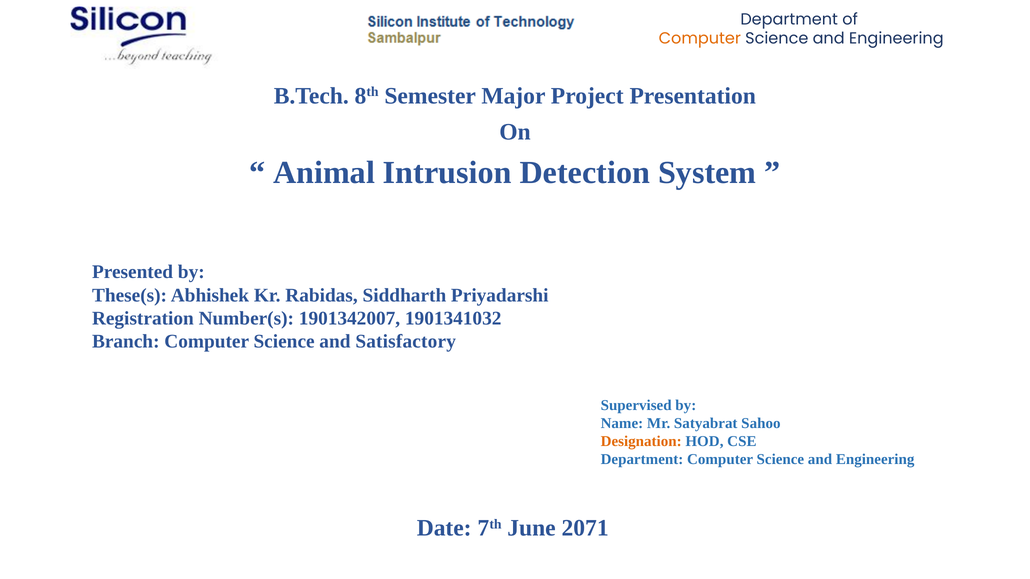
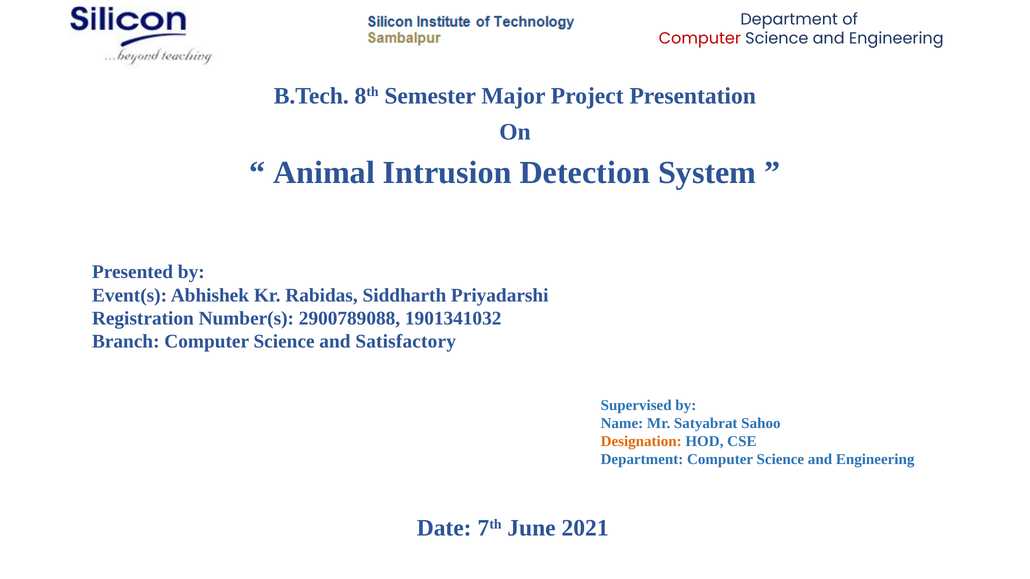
Computer colour: orange -> red (700, 39)
These(s: These(s -> Event(s (130, 295)
1901342007: 1901342007 -> 2900789088 (350, 319)
2071: 2071 -> 2021 (585, 528)
